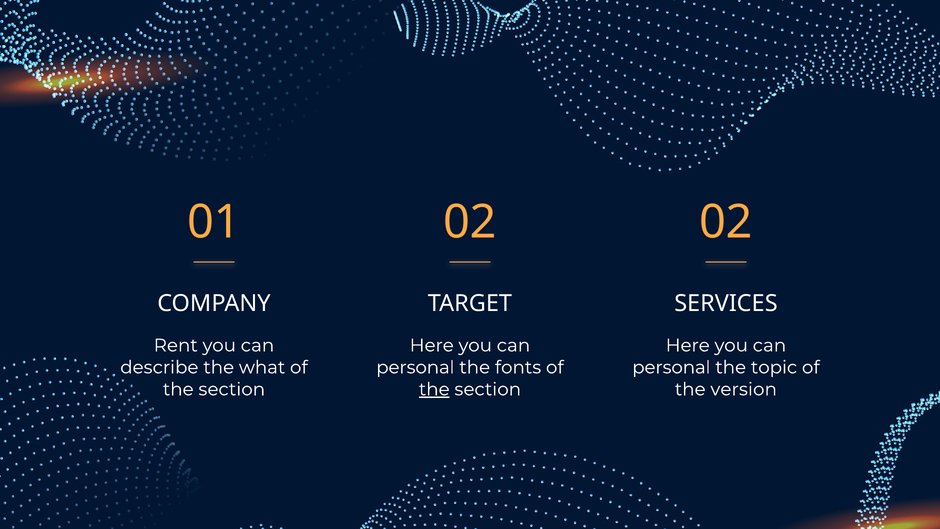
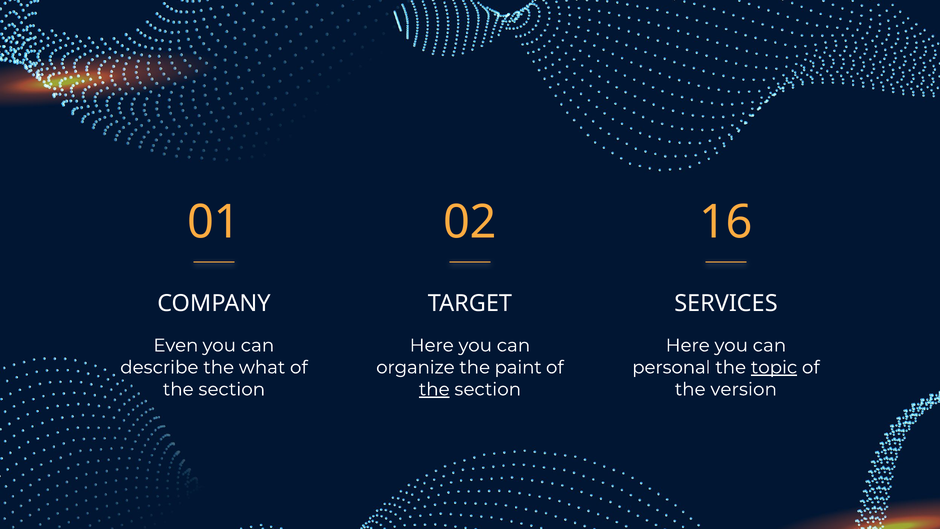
02 02: 02 -> 16 (726, 222)
Rent: Rent -> Even (176, 345)
personal: personal -> organize (415, 367)
fonts: fonts -> paint (518, 367)
topic underline: none -> present (774, 367)
